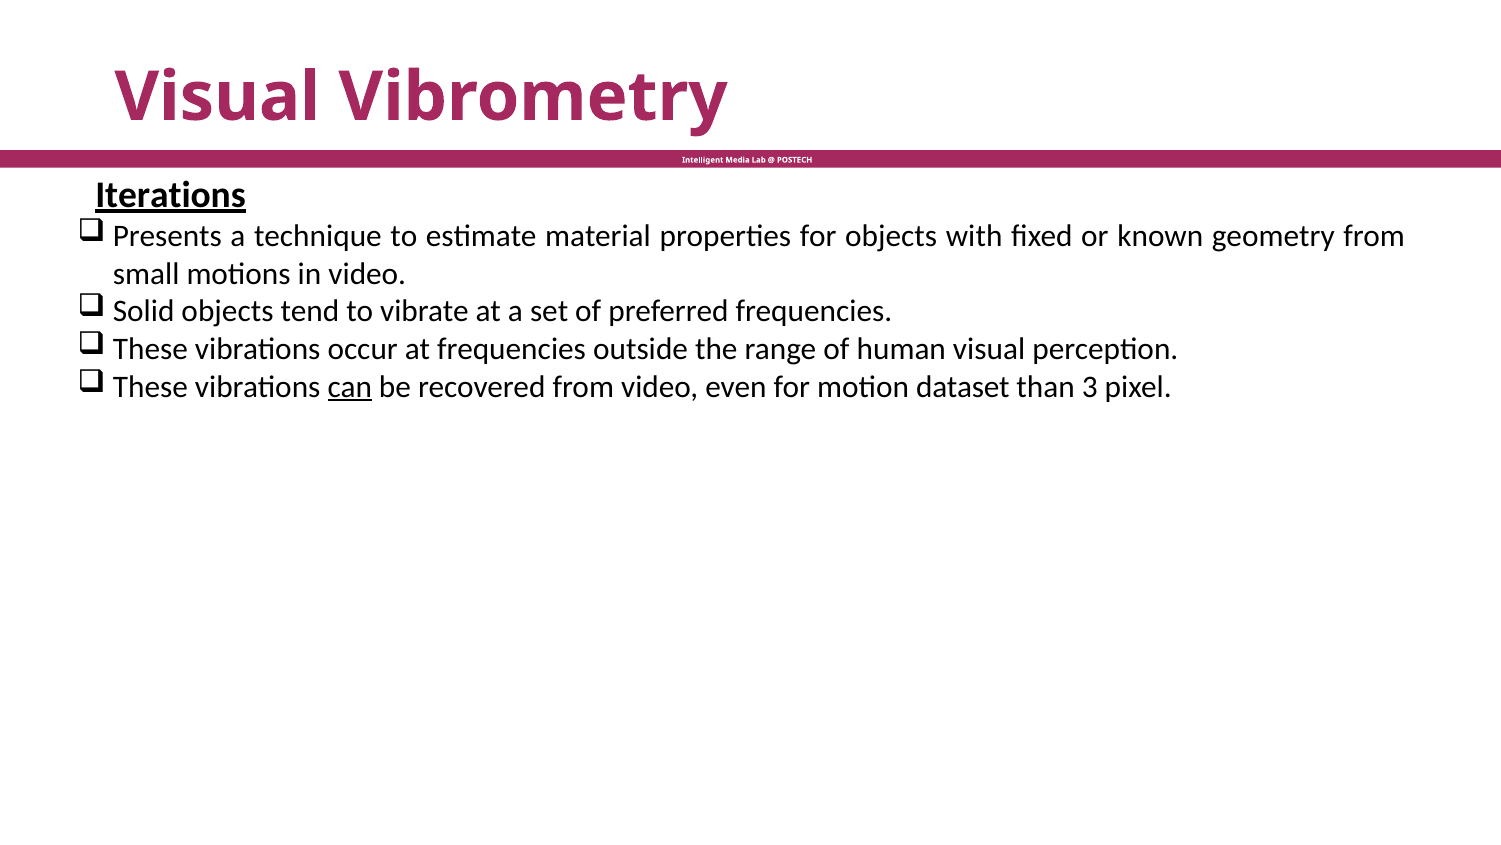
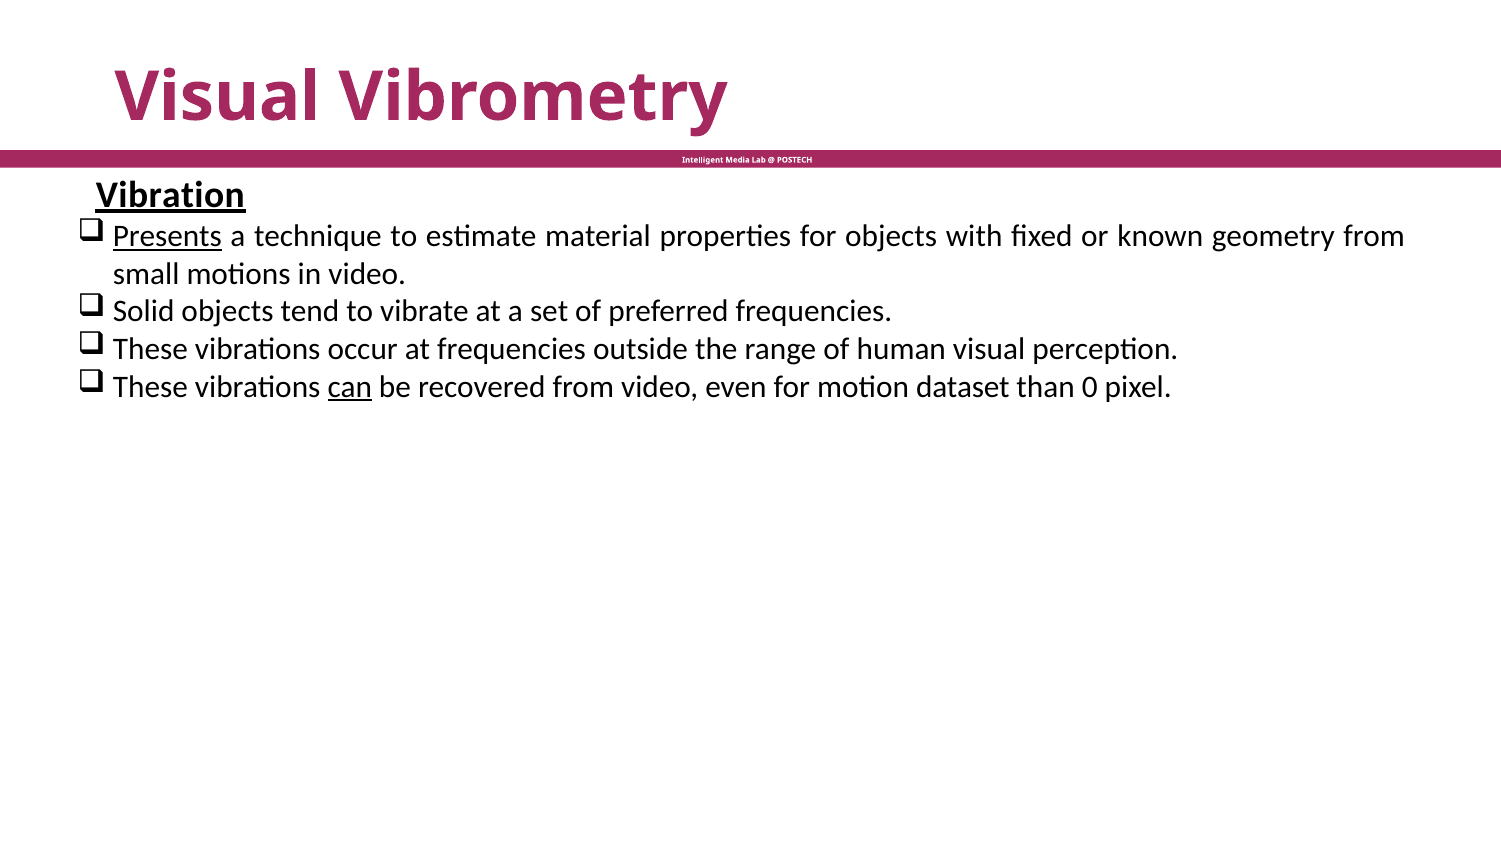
Iterations: Iterations -> Vibration (170, 195)
Presents underline: none -> present (167, 236)
3: 3 -> 0 (1090, 386)
